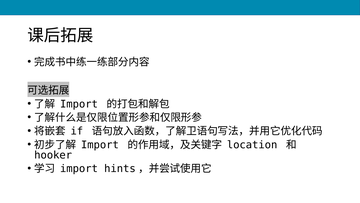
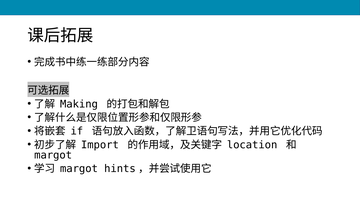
Import: Import -> Making (79, 104)
hooker: hooker -> margot (53, 155)
import: import -> margot (79, 168)
